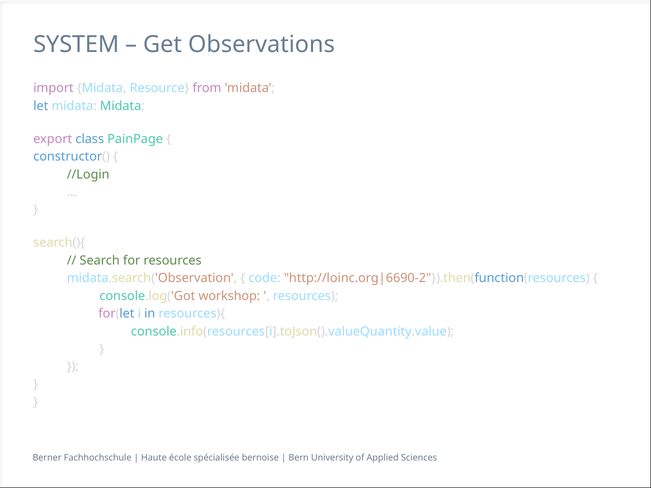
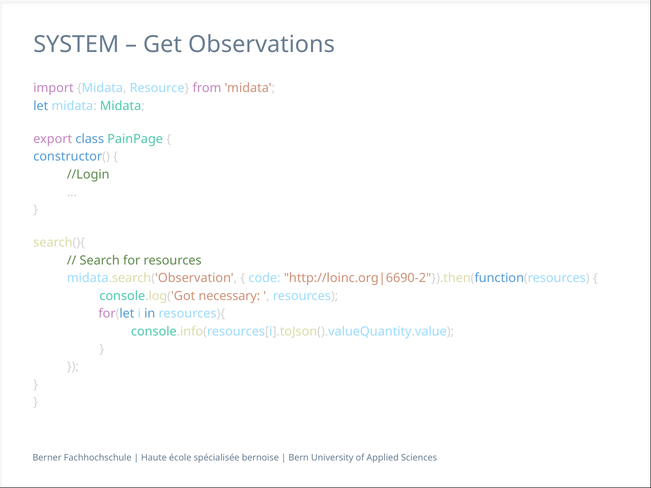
workshop: workshop -> necessary (229, 296)
